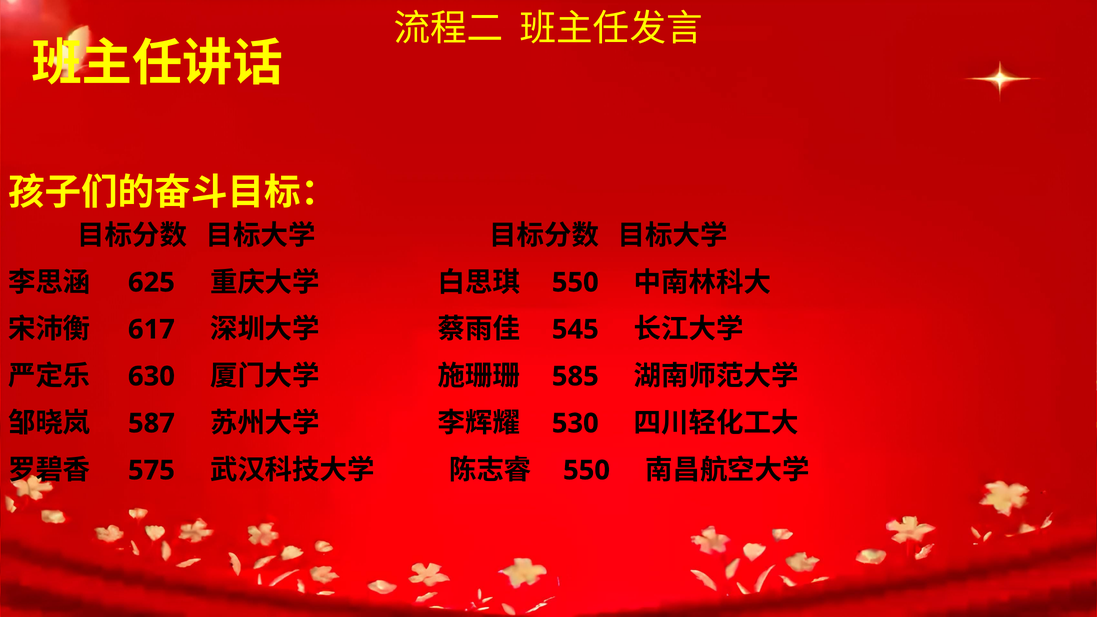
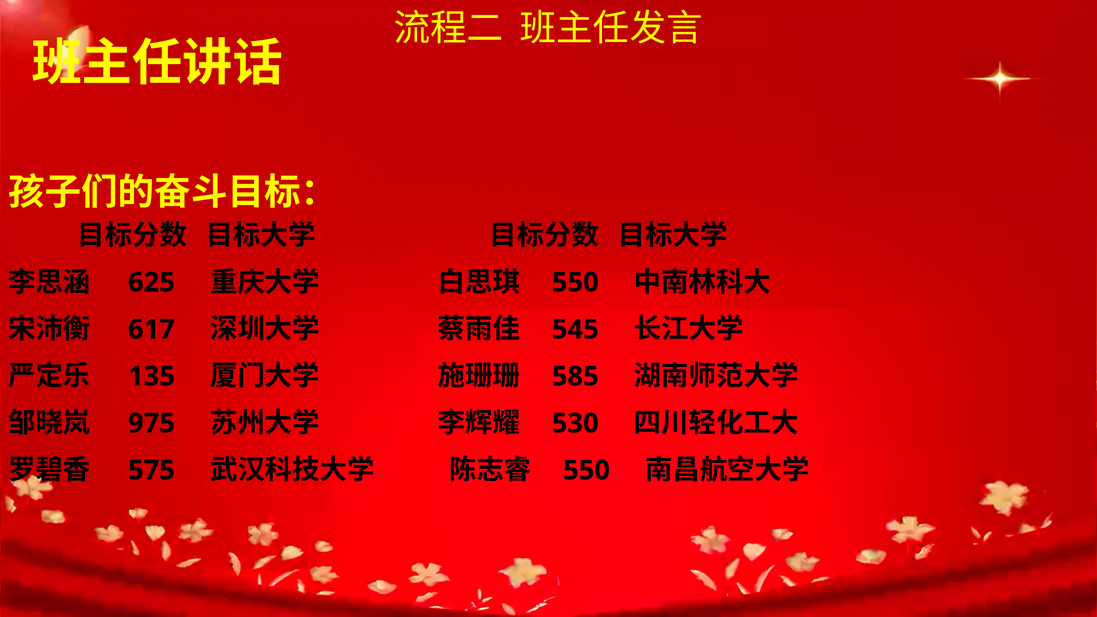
630: 630 -> 135 (151, 376)
587: 587 -> 975 (151, 423)
